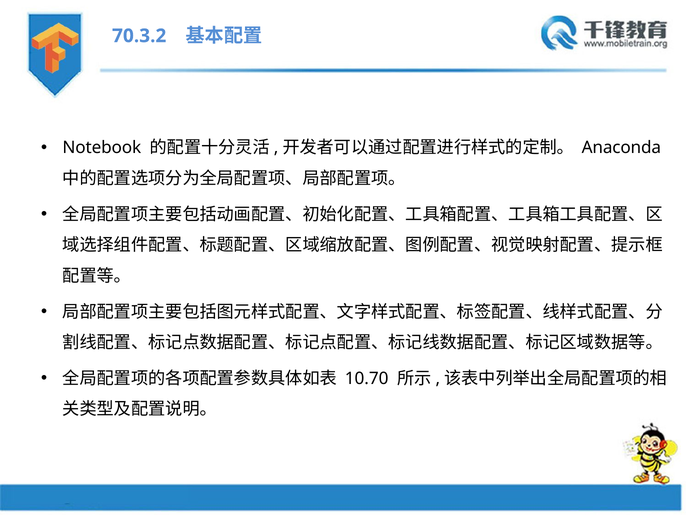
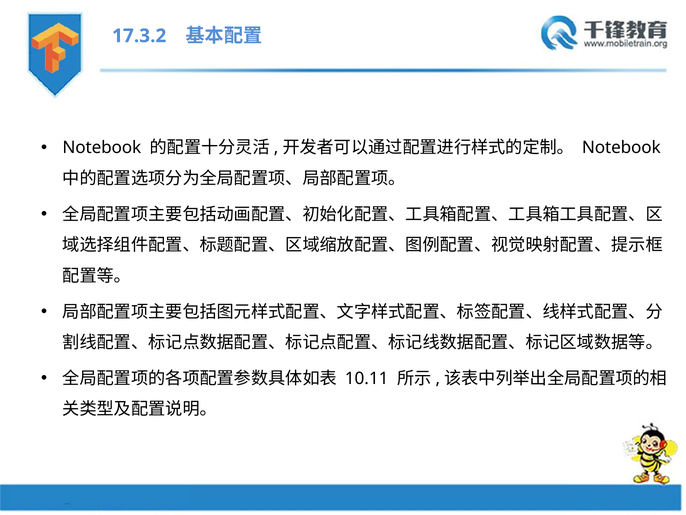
70.3.2: 70.3.2 -> 17.3.2 (139, 36)
Anaconda: Anaconda -> Notebook (621, 148)
10.70: 10.70 -> 10.11 (367, 378)
